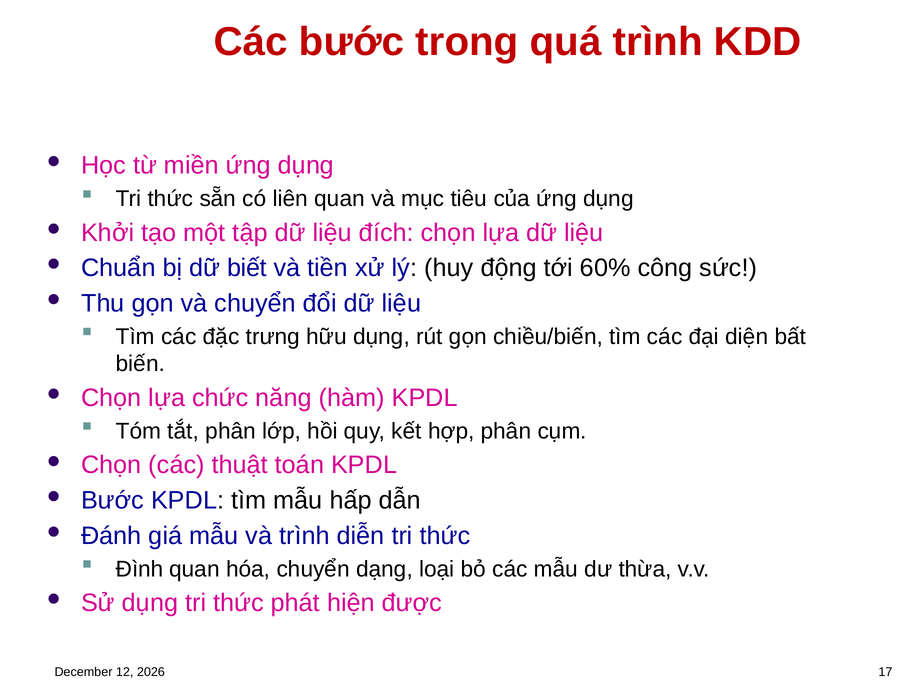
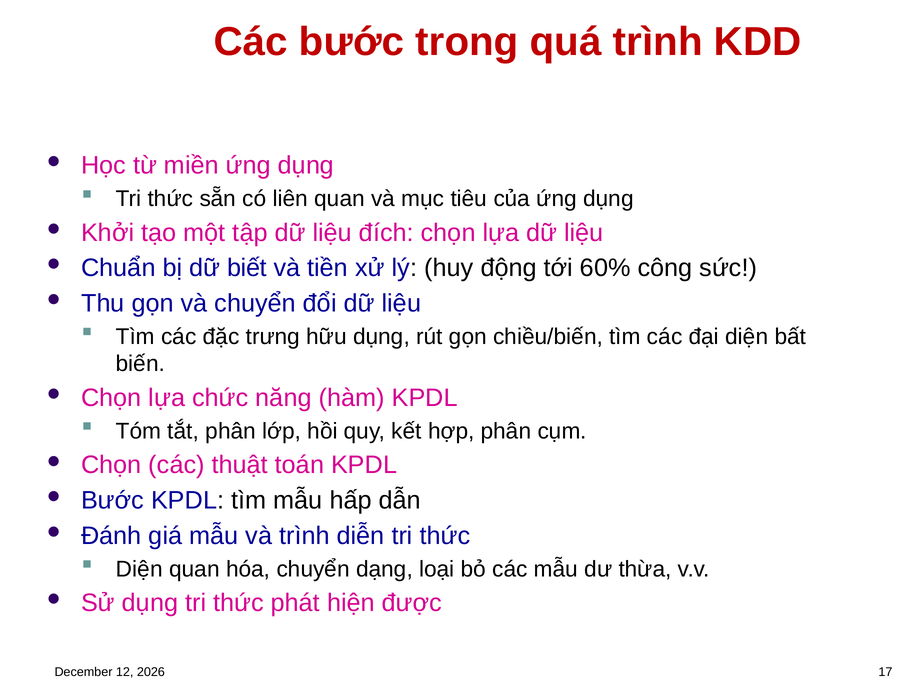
Đình: Đình -> Diện (139, 569)
